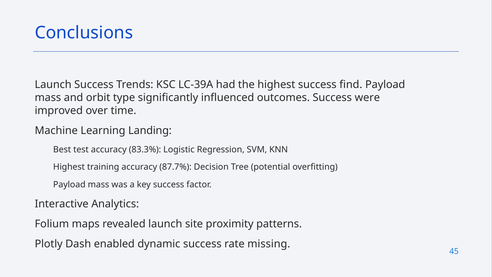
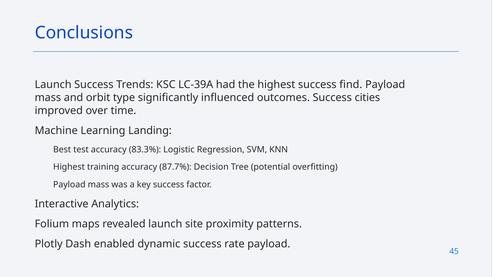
were: were -> cities (367, 98)
rate missing: missing -> payload (269, 244)
